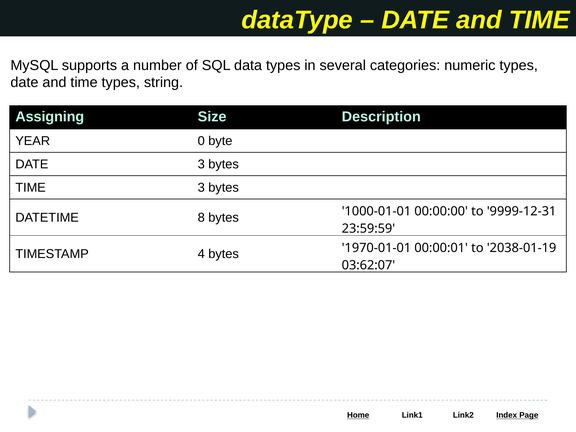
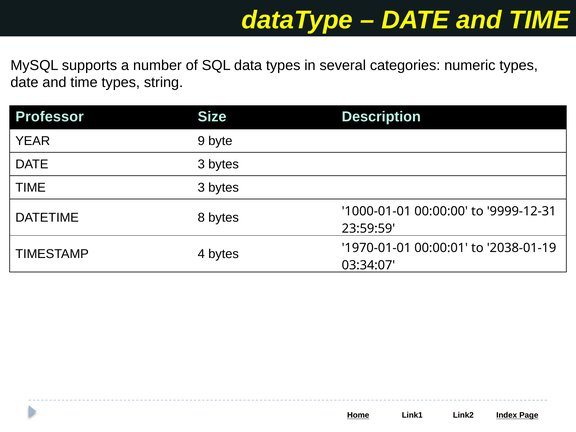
Assigning: Assigning -> Professor (50, 117)
0: 0 -> 9 (201, 141)
03:62:07: 03:62:07 -> 03:34:07 (368, 265)
